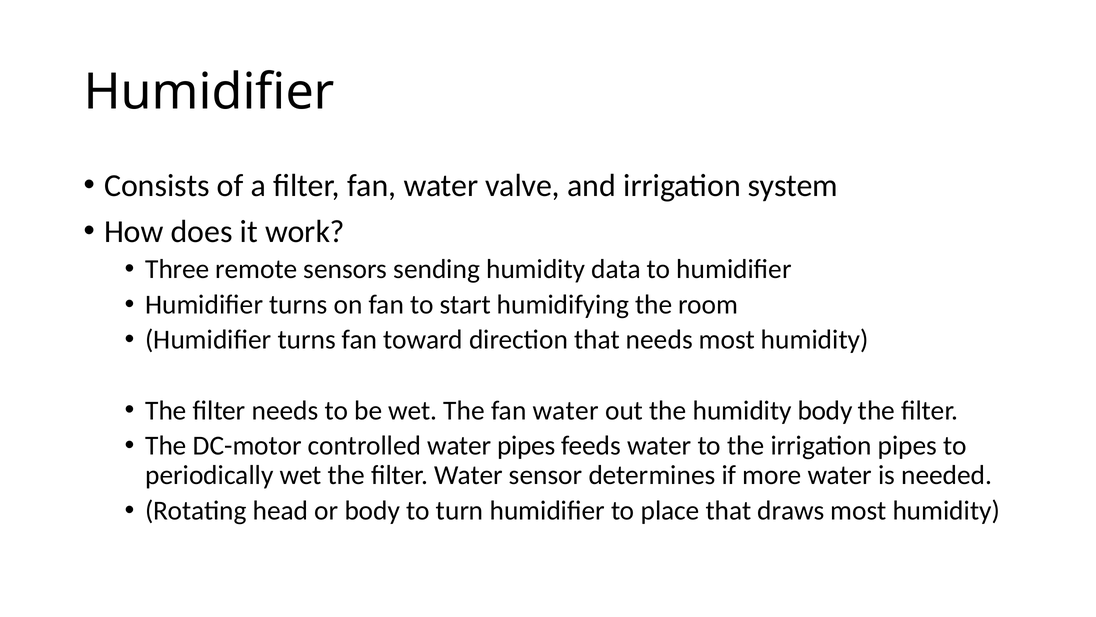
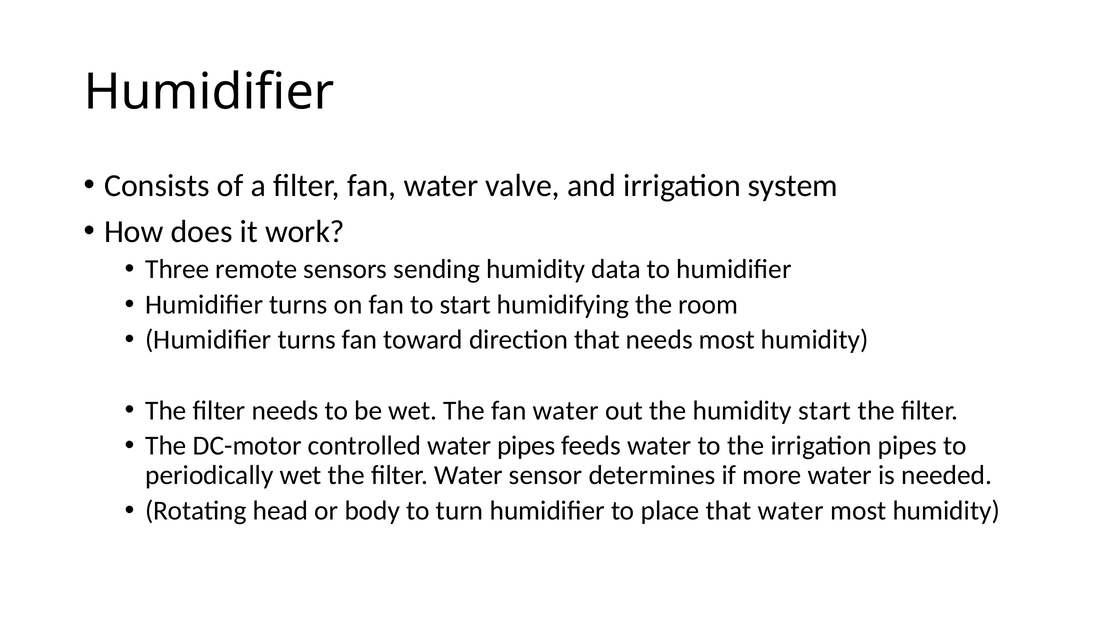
humidity body: body -> start (825, 410)
that draws: draws -> water (791, 510)
